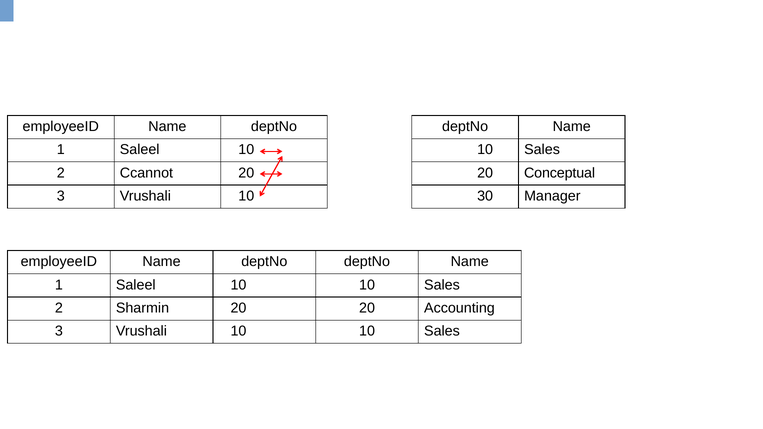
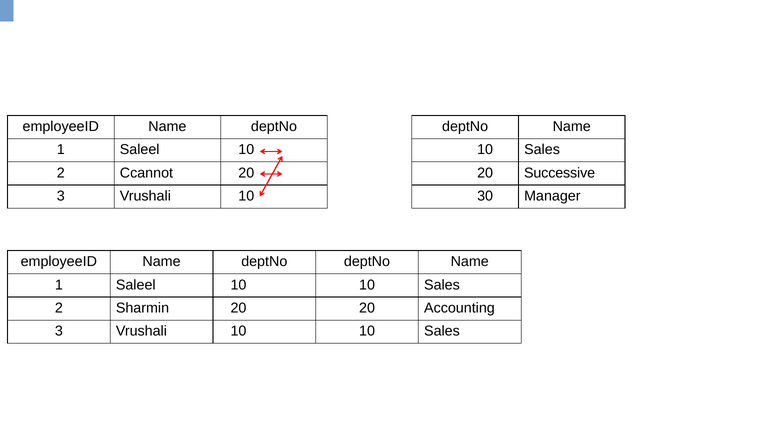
Conceptual: Conceptual -> Successive (560, 173)
